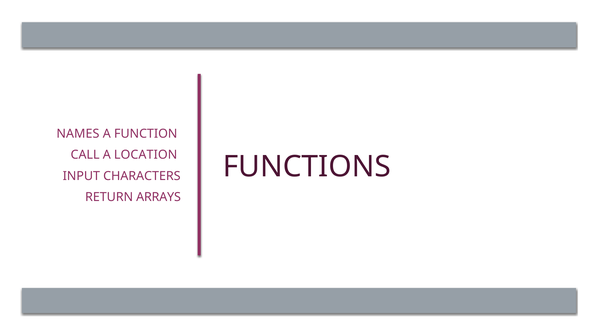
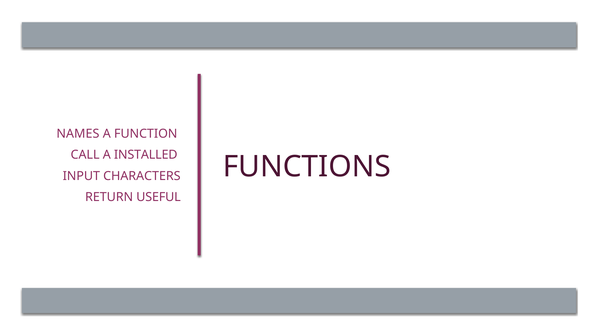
LOCATION: LOCATION -> INSTALLED (146, 155)
ARRAYS: ARRAYS -> USEFUL (159, 197)
